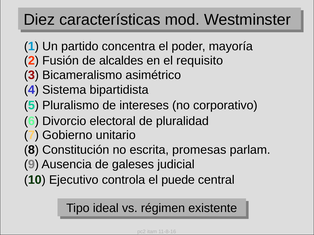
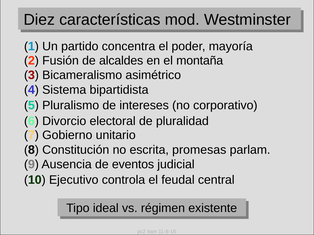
requisito: requisito -> montaña (200, 61)
galeses: galeses -> eventos (133, 165)
puede: puede -> feudal (178, 180)
